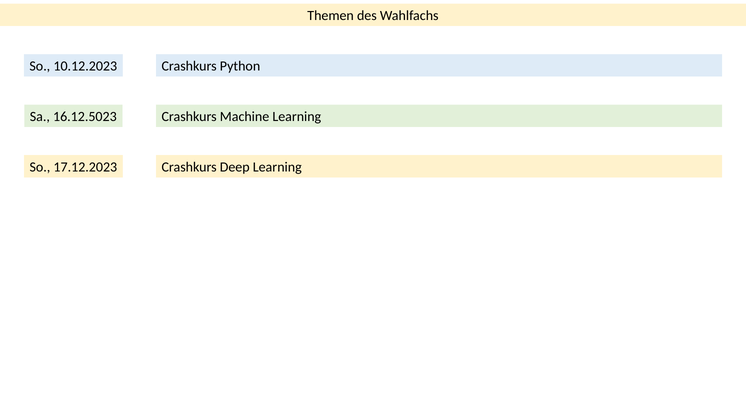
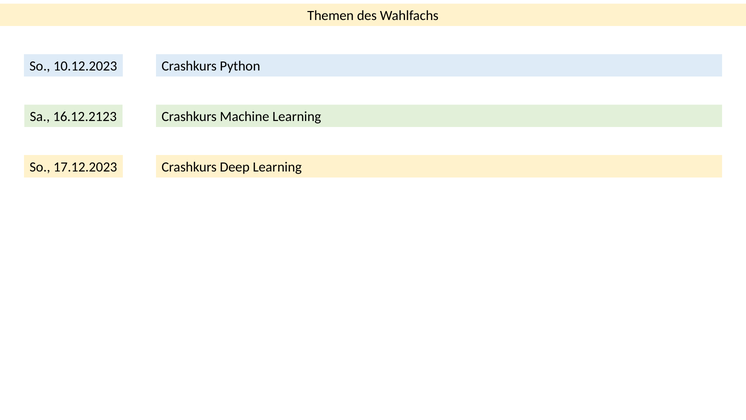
16.12.5023: 16.12.5023 -> 16.12.2123 (85, 117)
